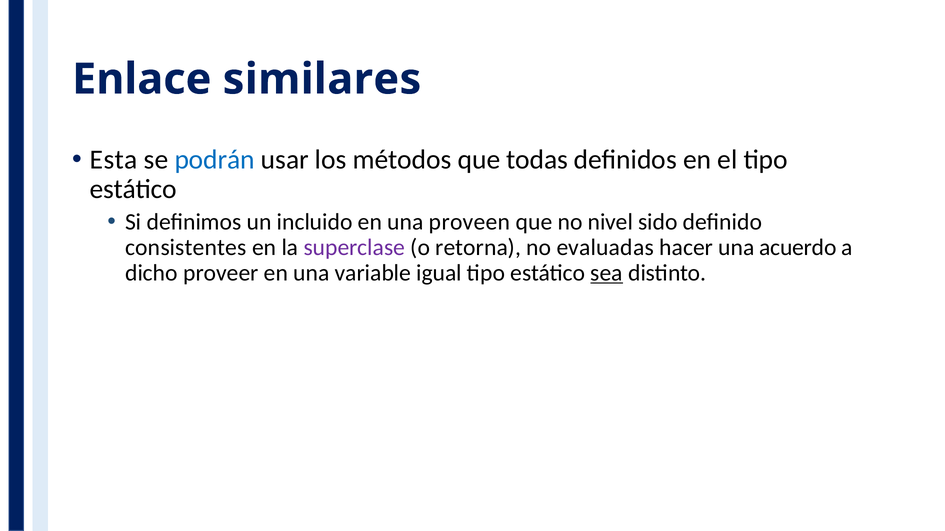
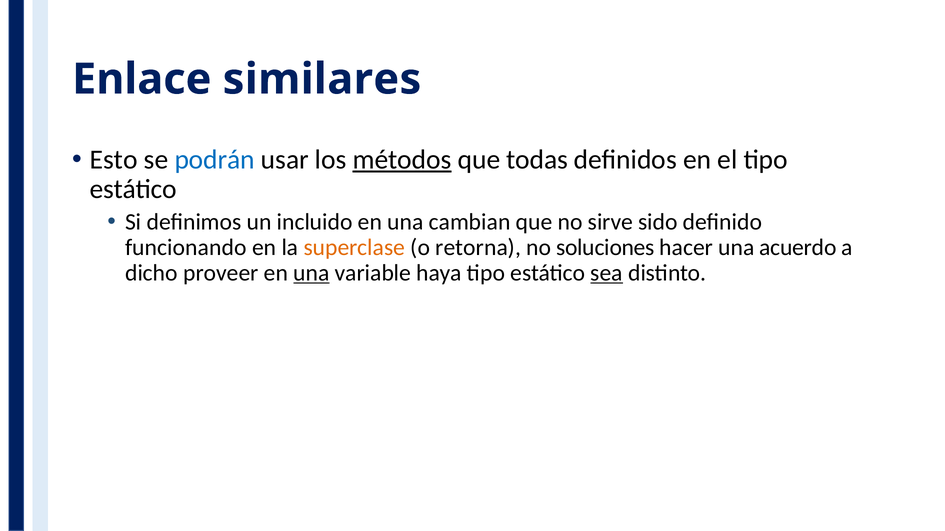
Esta: Esta -> Esto (114, 160)
métodos underline: none -> present (402, 160)
proveen: proveen -> cambian (470, 222)
nivel: nivel -> sirve (610, 222)
consistentes: consistentes -> funcionando (186, 248)
superclase colour: purple -> orange (354, 248)
evaluadas: evaluadas -> soluciones (605, 248)
una underline: none -> present (312, 273)
igual: igual -> haya (439, 273)
